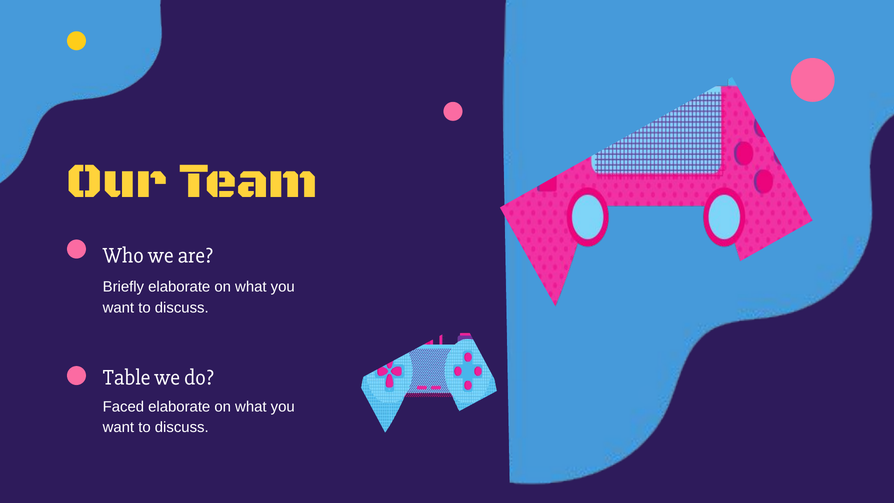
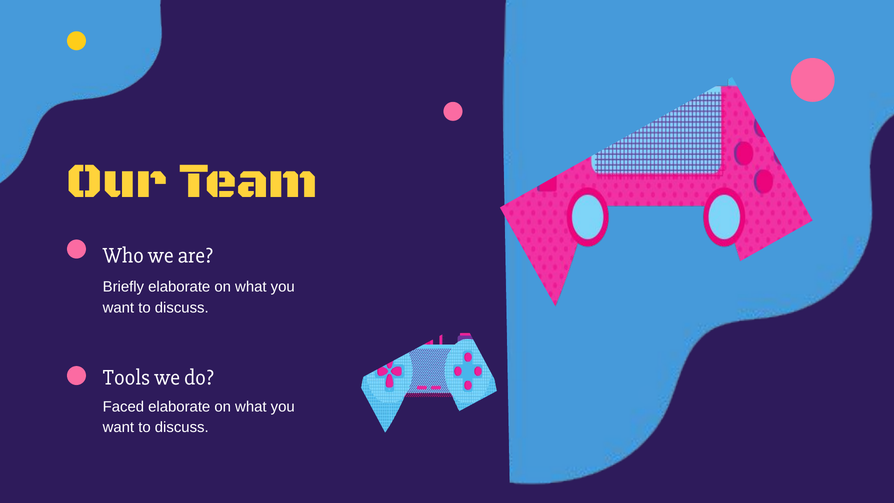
Table: Table -> Tools (126, 378)
